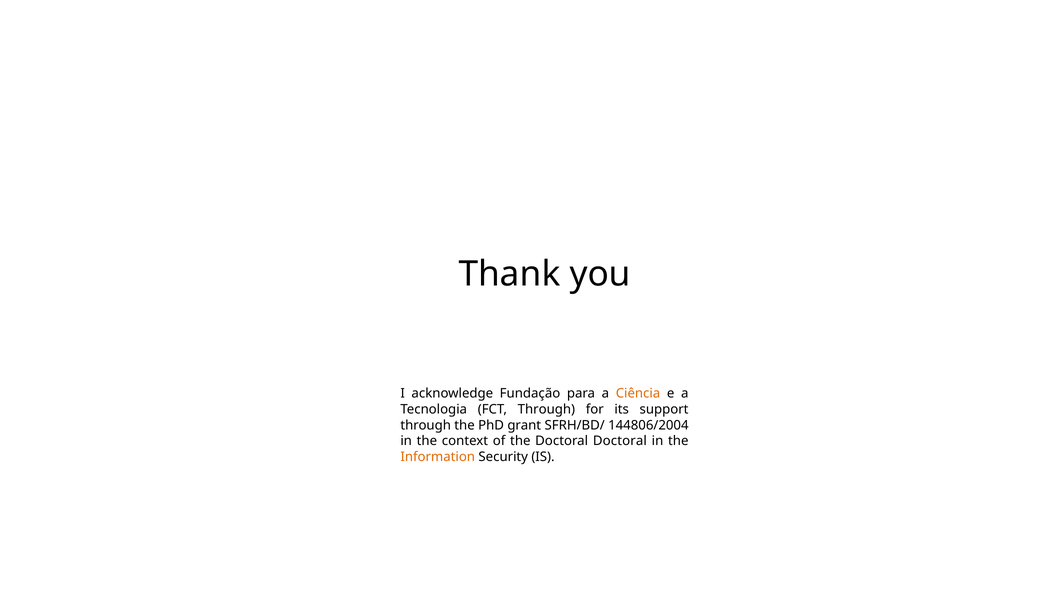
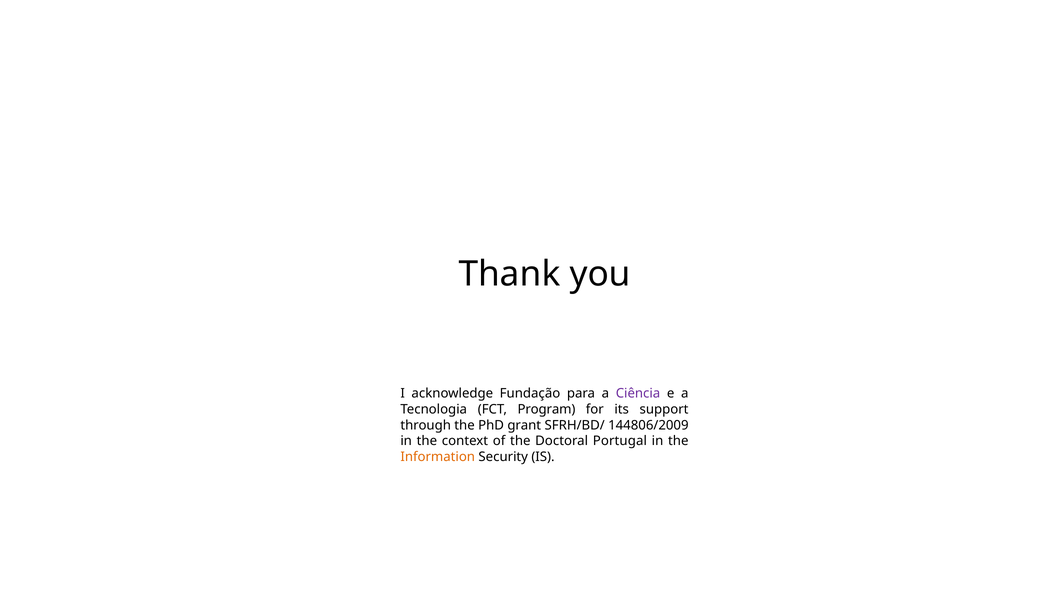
Ciência colour: orange -> purple (638, 394)
FCT Through: Through -> Program (546, 409)
144806/2004: 144806/2004 -> 144806/2009 (648, 425)
Doctoral Doctoral: Doctoral -> Portugal (620, 441)
